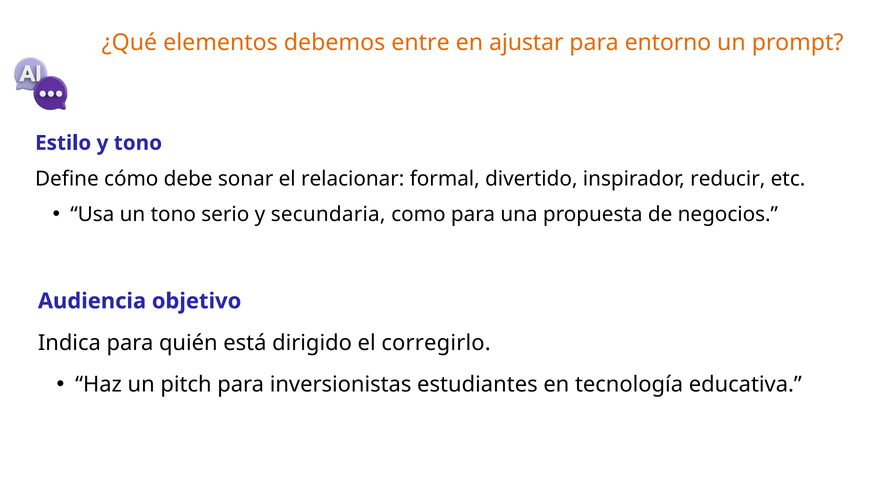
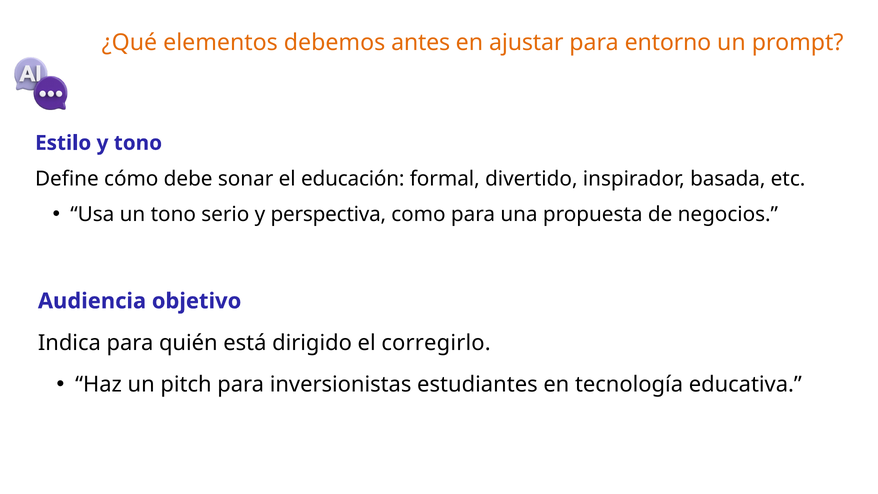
entre: entre -> antes (421, 43)
relacionar: relacionar -> educación (353, 179)
reducir: reducir -> basada (728, 179)
secundaria: secundaria -> perspectiva (328, 214)
